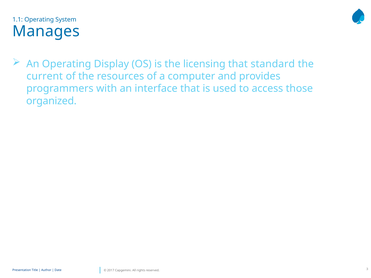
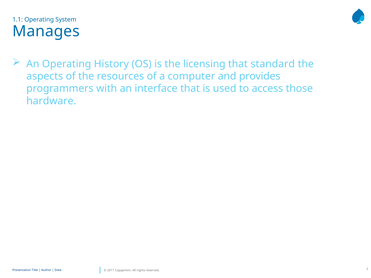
Display: Display -> History (111, 64)
current: current -> aspects (45, 76)
organized: organized -> hardware (51, 101)
